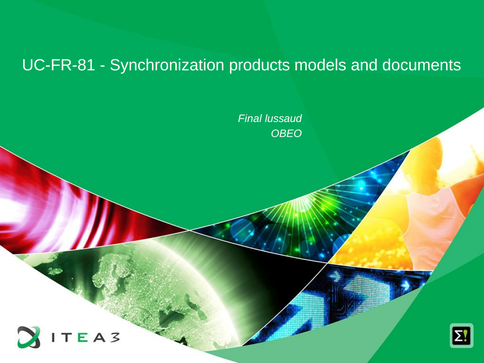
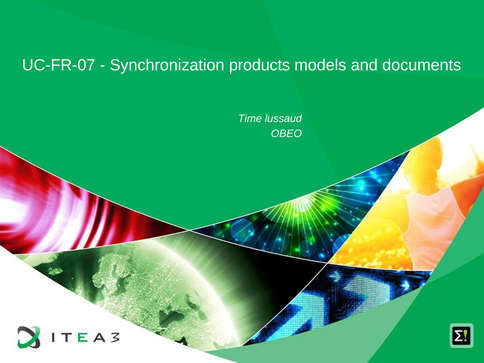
UC-FR-81: UC-FR-81 -> UC-FR-07 (59, 65)
Final: Final -> Time (250, 119)
